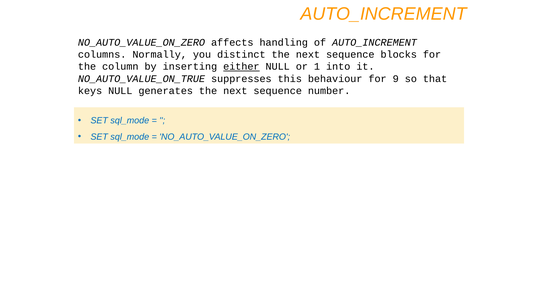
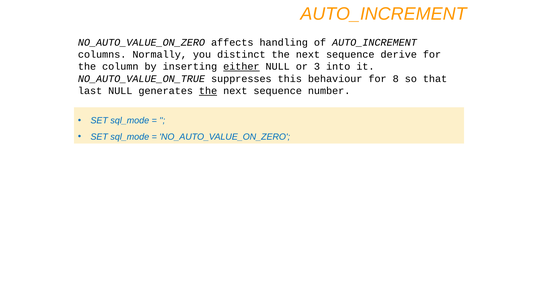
blocks: blocks -> derive (399, 54)
1: 1 -> 3 (317, 67)
9: 9 -> 8 (396, 79)
keys: keys -> last (90, 91)
the underline: none -> present (208, 91)
